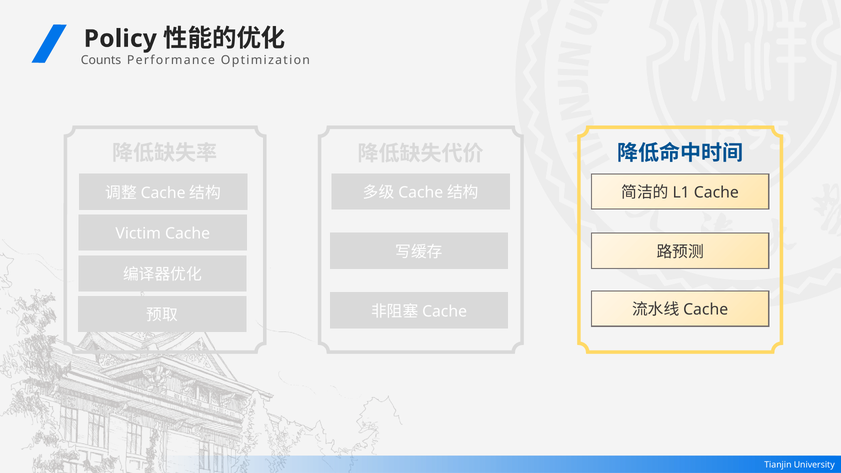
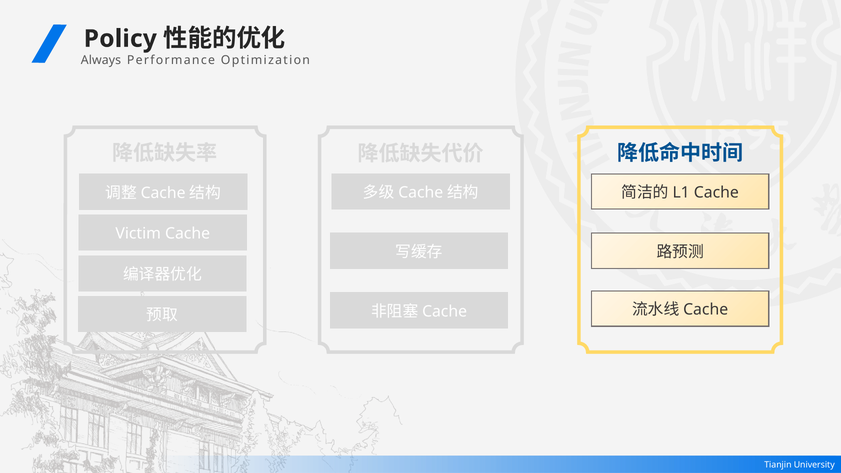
Counts: Counts -> Always (101, 60)
